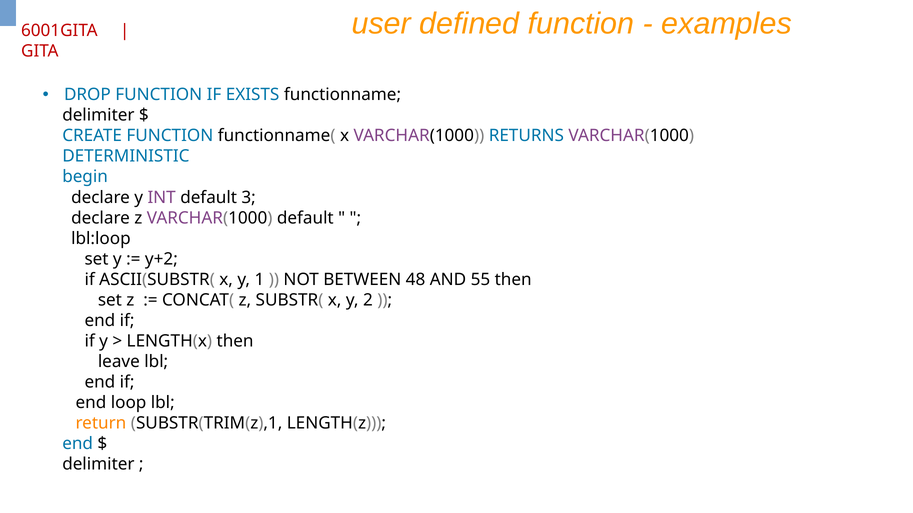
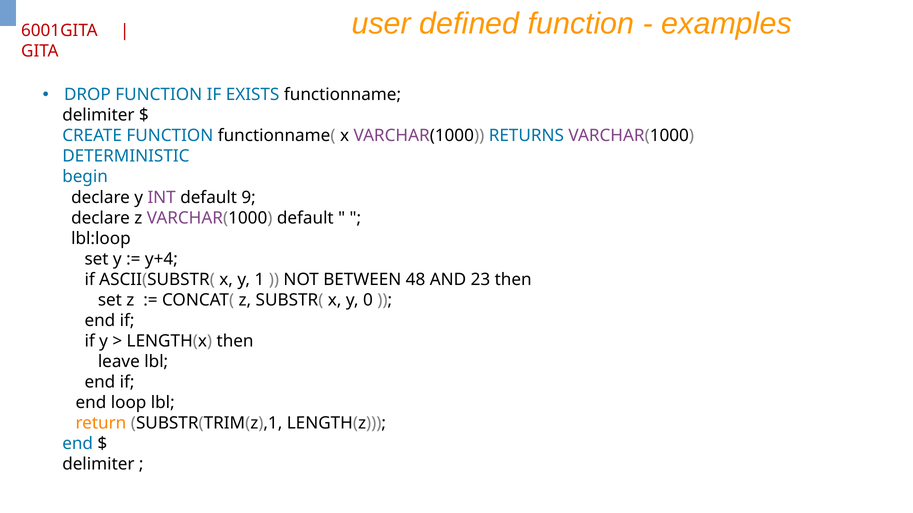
3: 3 -> 9 (249, 198)
y+2: y+2 -> y+4 (161, 259)
55: 55 -> 23 (480, 280)
2: 2 -> 0 (368, 300)
